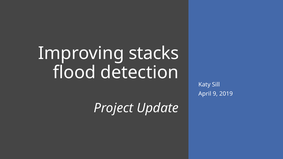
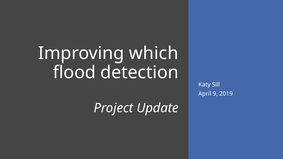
stacks: stacks -> which (154, 53)
